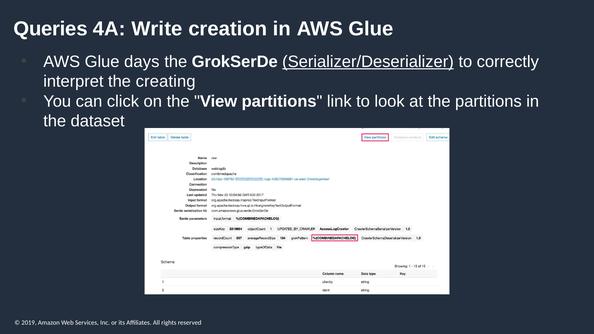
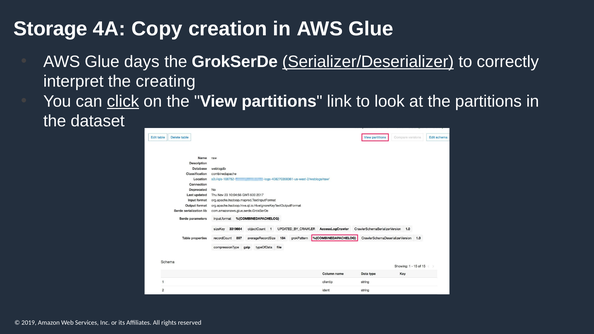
Queries: Queries -> Storage (51, 29)
Write: Write -> Copy (157, 29)
click underline: none -> present (123, 101)
